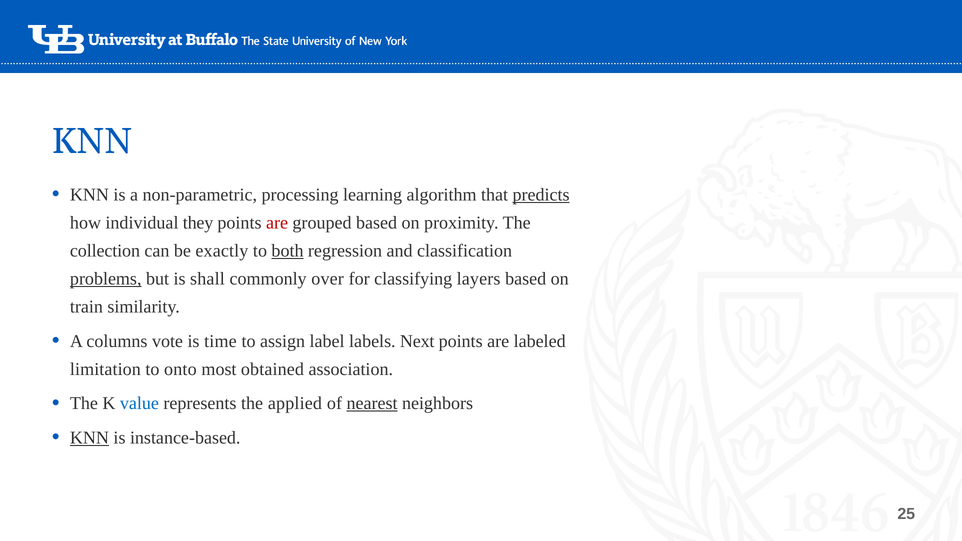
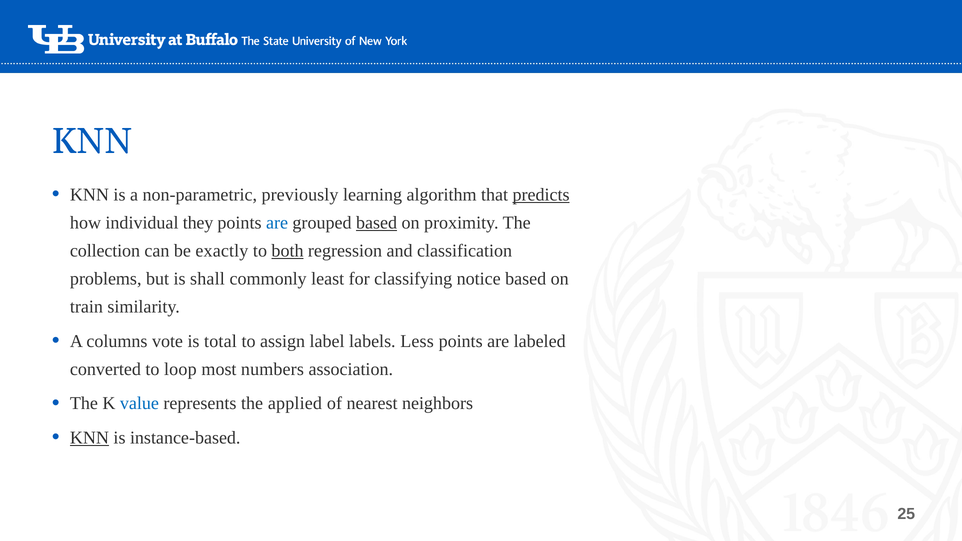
processing: processing -> previously (300, 195)
are colour: red -> blue (277, 223)
based underline: none -> present (377, 223)
problems underline: present -> none (106, 279)
over: over -> least (328, 279)
layers: layers -> notice (479, 279)
time: time -> total (220, 341)
Next: Next -> Less (417, 341)
limitation: limitation -> converted (105, 369)
onto: onto -> loop (180, 369)
obtained: obtained -> numbers (272, 369)
nearest underline: present -> none (372, 404)
